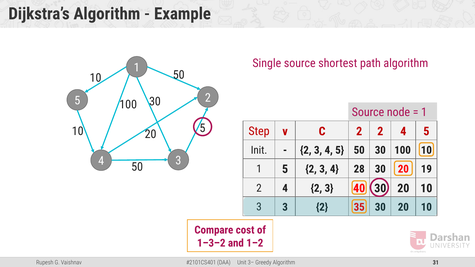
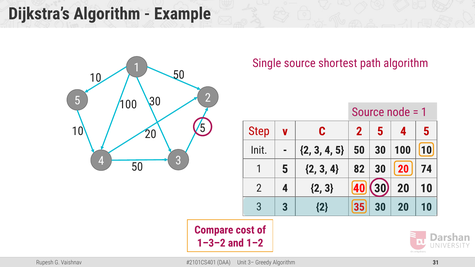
2 2: 2 -> 5 (380, 131)
28: 28 -> 82 (359, 169)
19: 19 -> 74 (426, 169)
